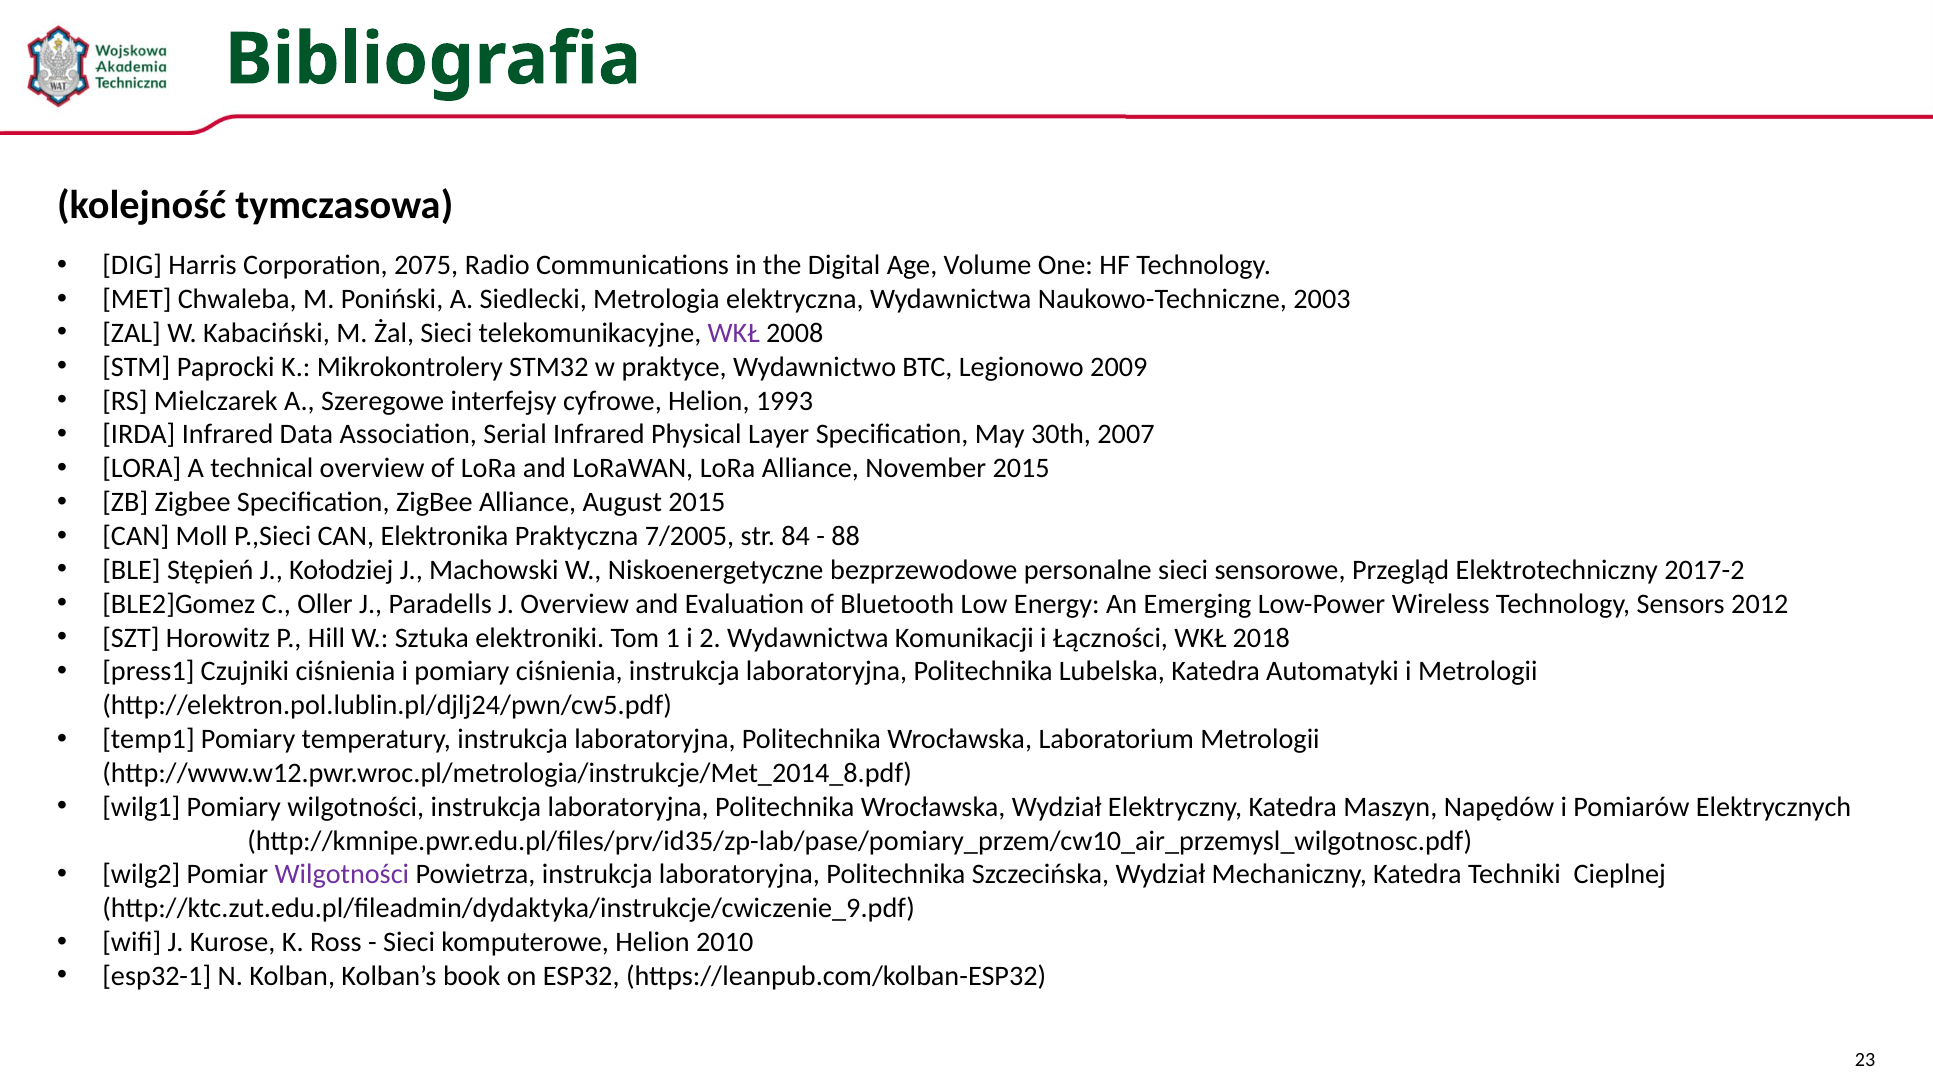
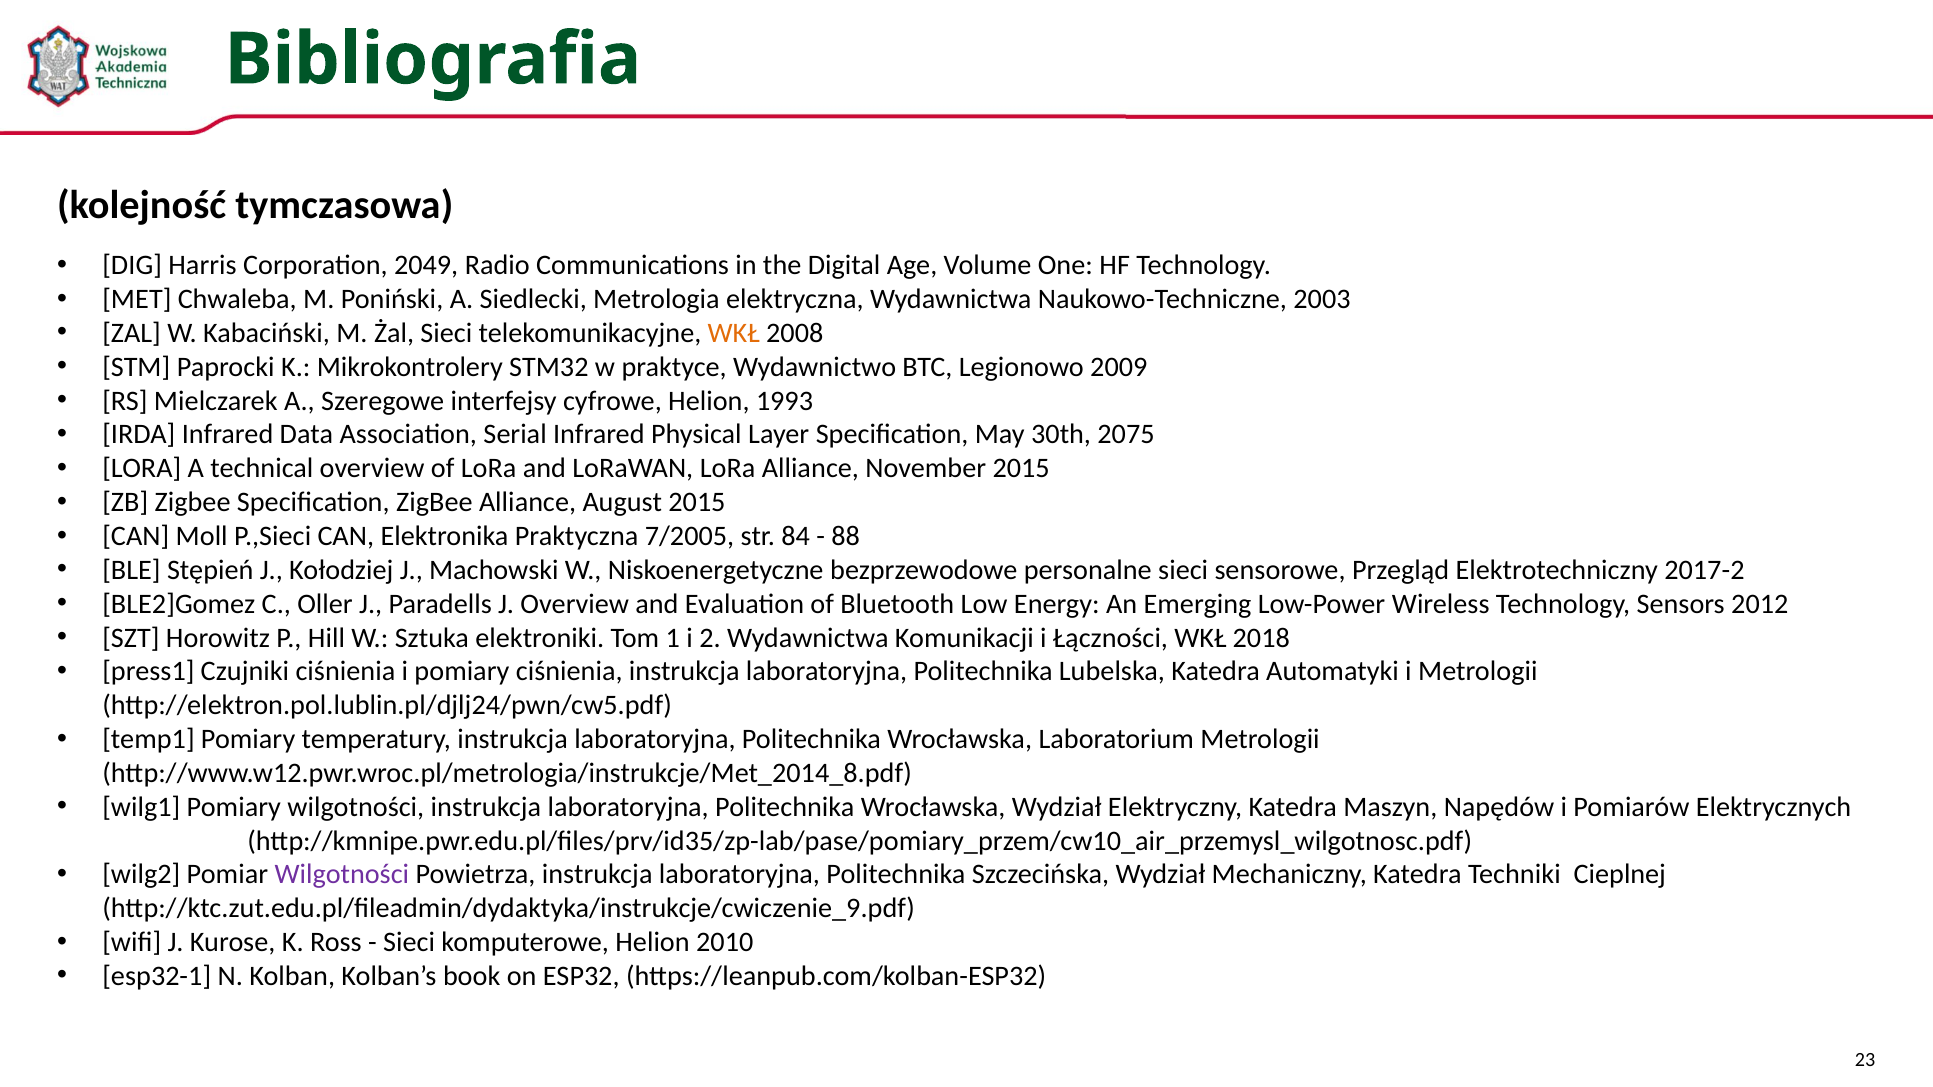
2075: 2075 -> 2049 (426, 266)
WKŁ colour: purple -> orange (734, 333)
2007: 2007 -> 2075 (1126, 435)
